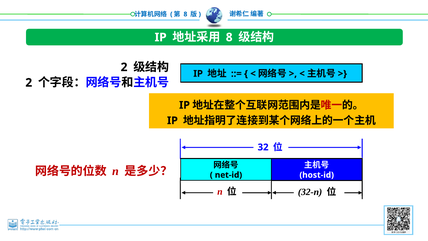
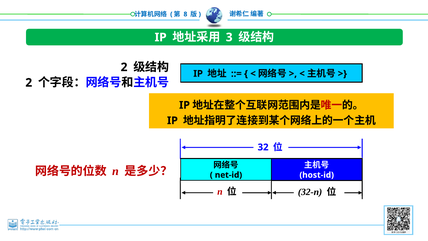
8: 8 -> 3 (229, 37)
